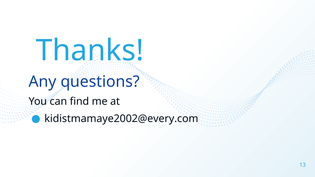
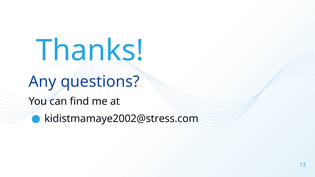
kidistmamaye2002@every.com: kidistmamaye2002@every.com -> kidistmamaye2002@stress.com (121, 119)
